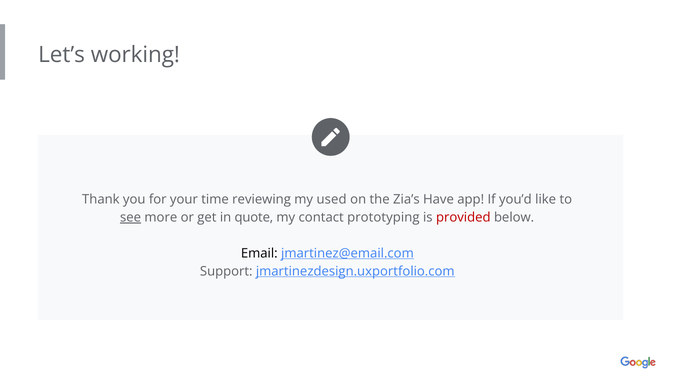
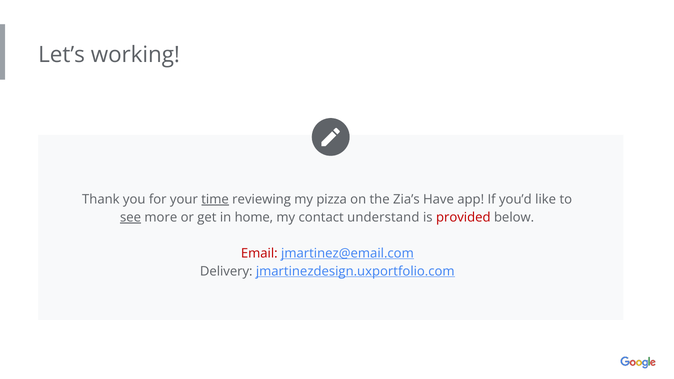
time underline: none -> present (215, 199)
used: used -> pizza (332, 199)
quote: quote -> home (254, 217)
prototyping: prototyping -> understand (383, 217)
Email colour: black -> red (259, 254)
Support: Support -> Delivery (226, 272)
